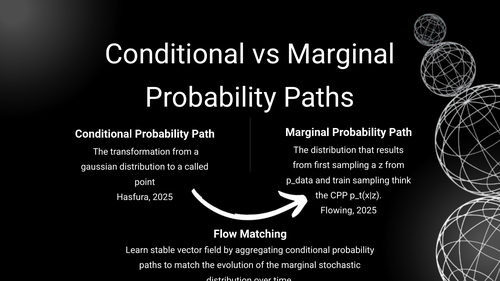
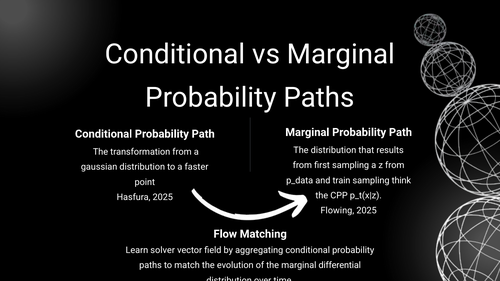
called: called -> faster (197, 167)
stable: stable -> solver (163, 250)
stochastic: stochastic -> differential (340, 266)
